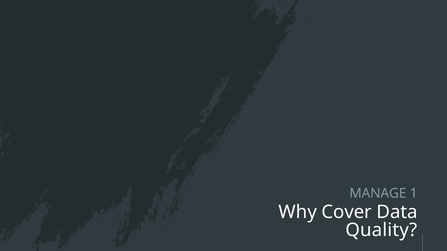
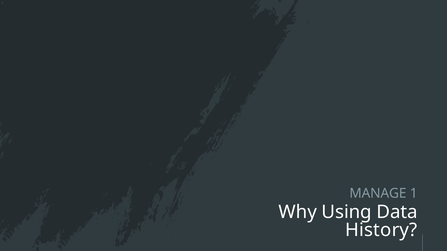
Cover: Cover -> Using (347, 212)
Quality: Quality -> History (381, 230)
